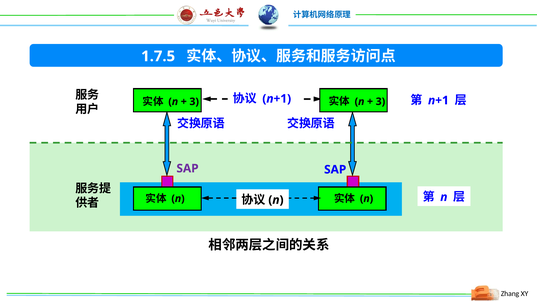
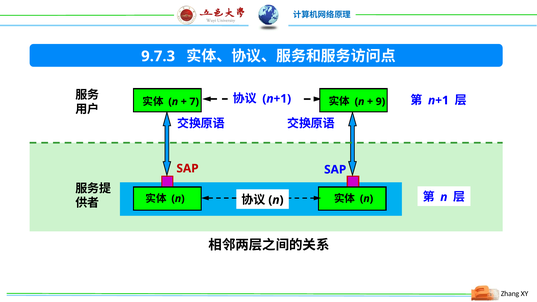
1.7.5: 1.7.5 -> 9.7.3 (158, 56)
3: 3 -> 9 (380, 102)
3: 3 -> 7 (194, 102)
SAP colour: purple -> red (187, 168)
